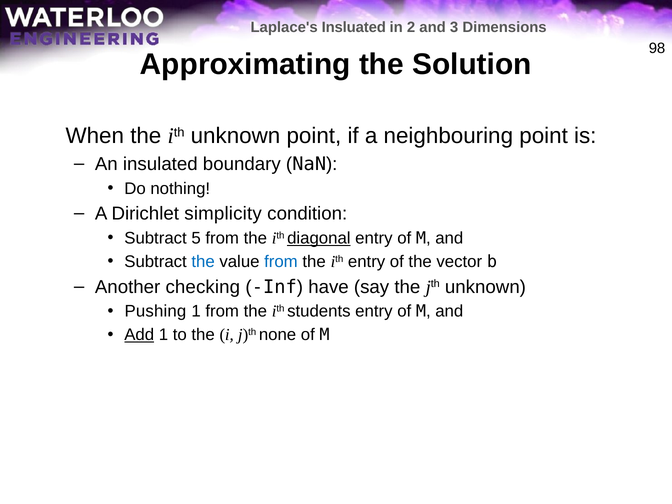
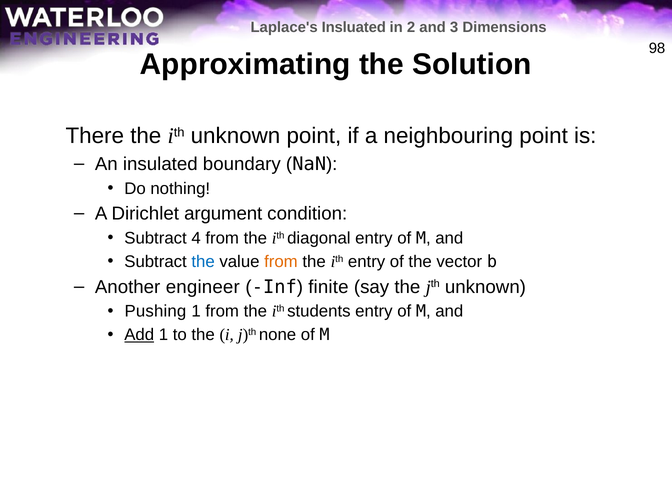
When: When -> There (95, 136)
simplicity: simplicity -> argument (223, 214)
5: 5 -> 4 (196, 238)
diagonal underline: present -> none (319, 238)
from colour: blue -> orange (281, 262)
checking: checking -> engineer (203, 287)
have: have -> finite (328, 287)
